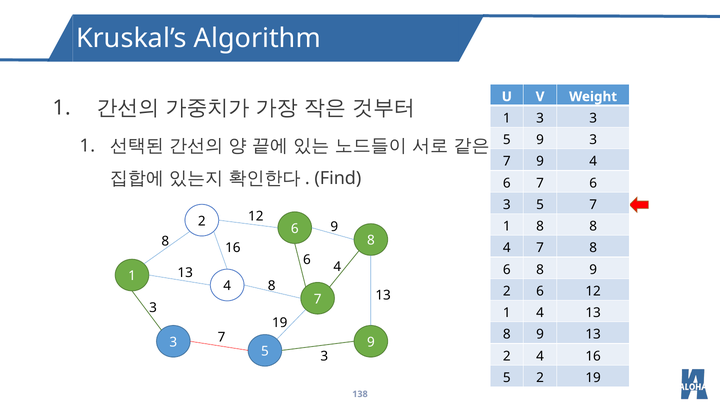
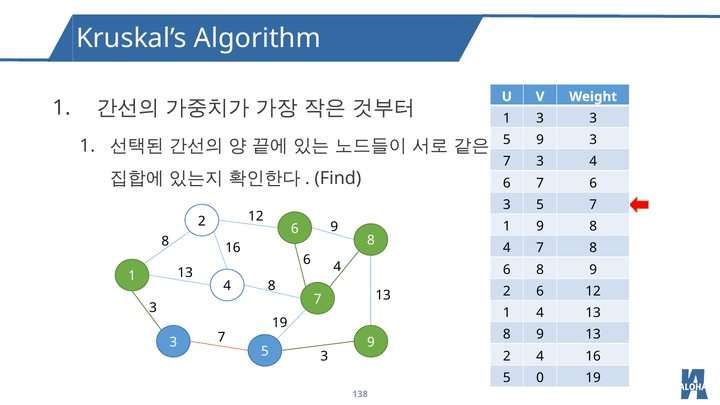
7 9: 9 -> 3 (540, 162)
1 8: 8 -> 9 (540, 226)
5 2: 2 -> 0 (540, 378)
